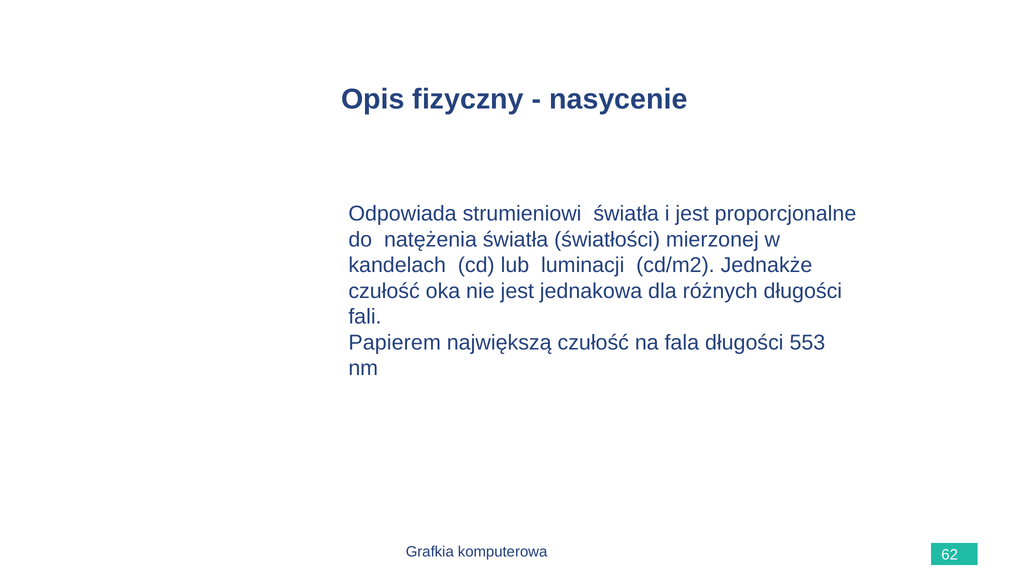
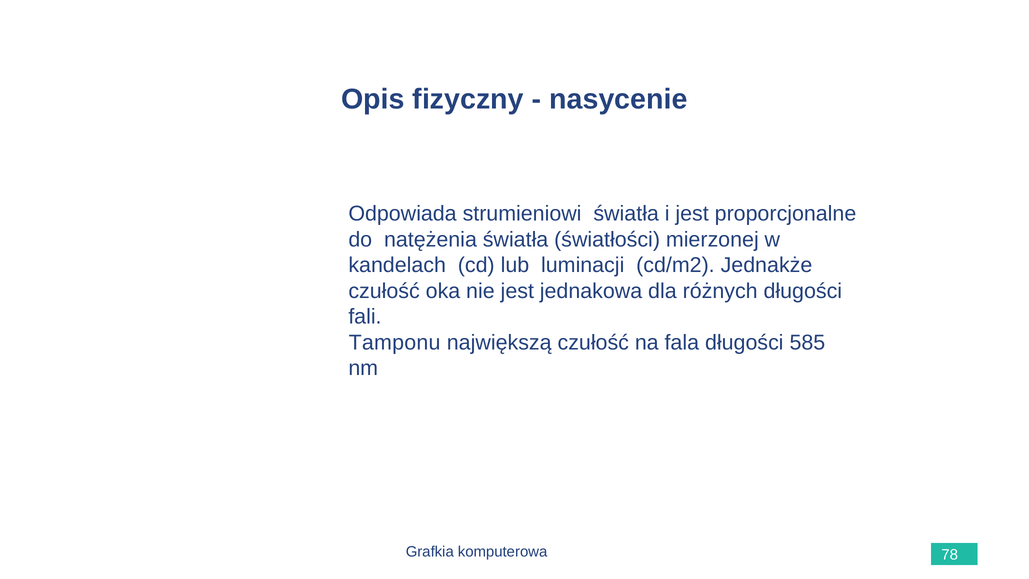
Papierem: Papierem -> Tamponu (395, 342)
553: 553 -> 585 (807, 342)
62: 62 -> 78 (950, 555)
